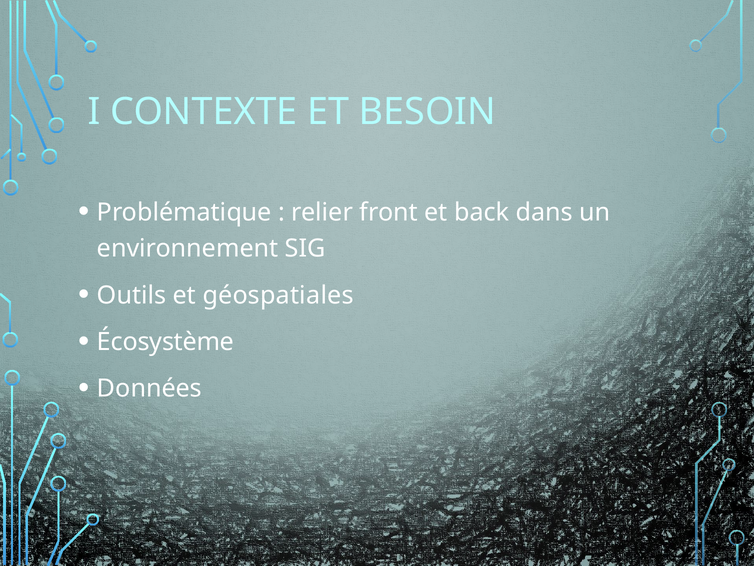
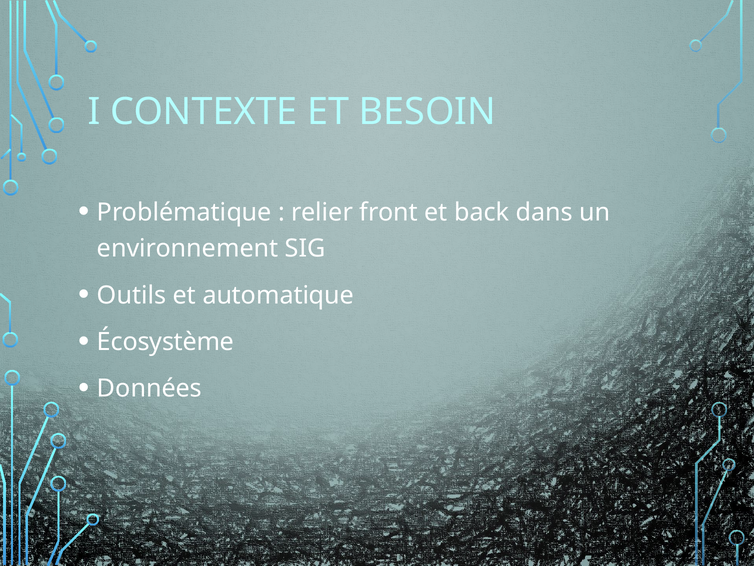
géospatiales: géospatiales -> automatique (278, 295)
